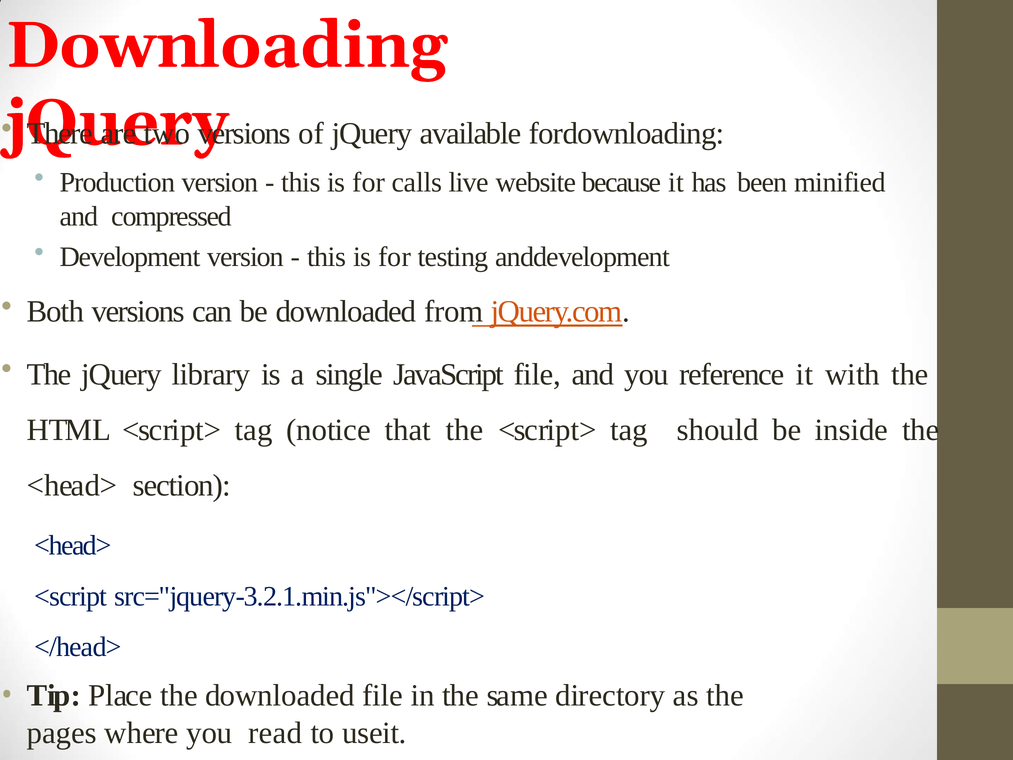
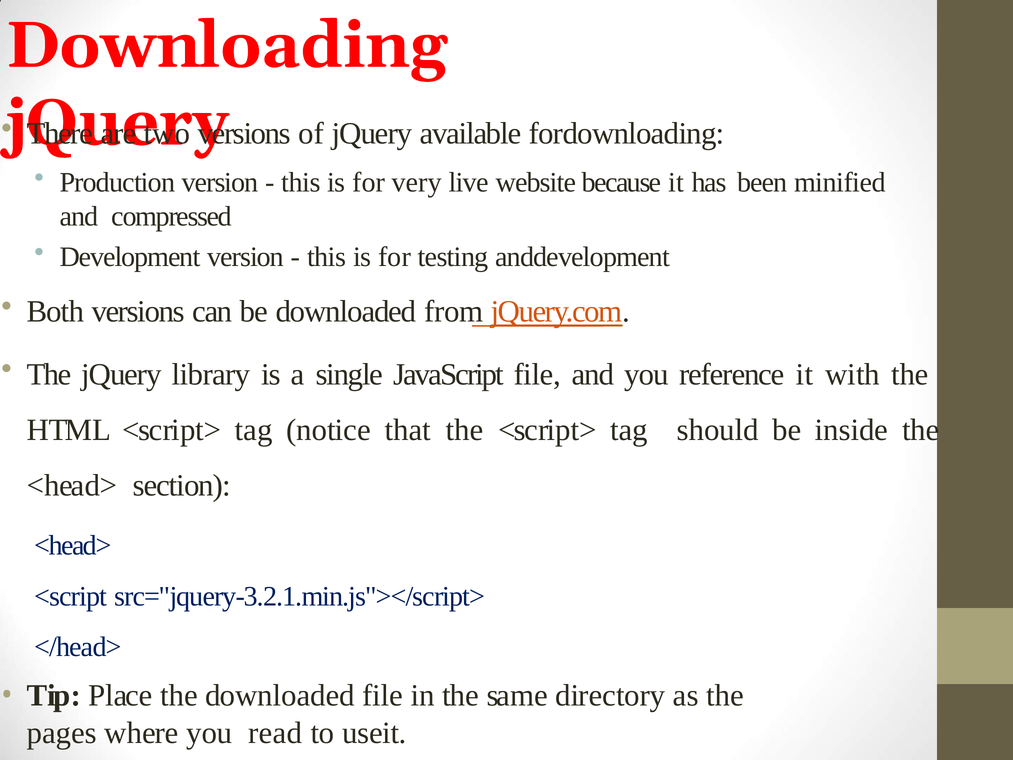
calls: calls -> very (417, 182)
